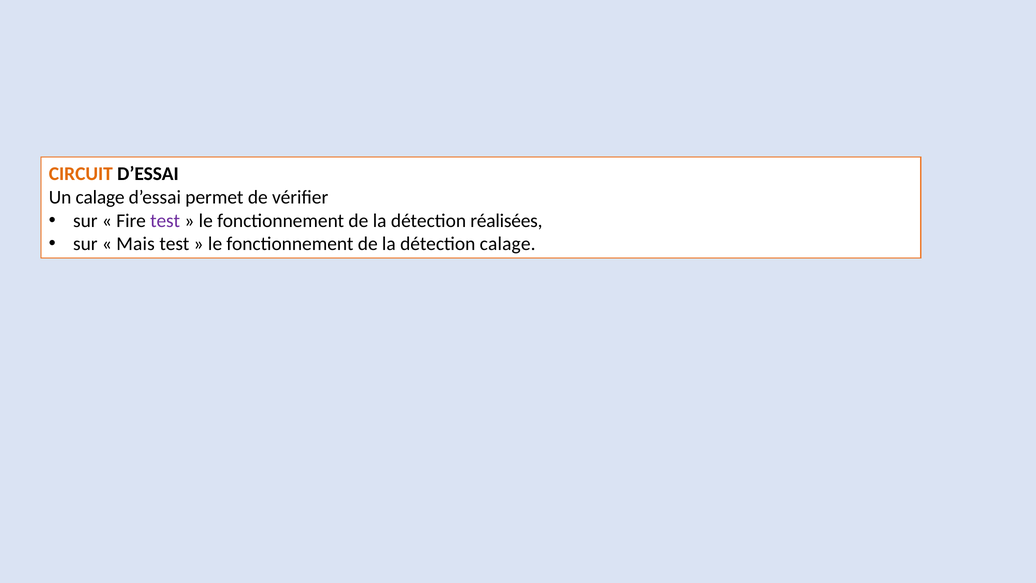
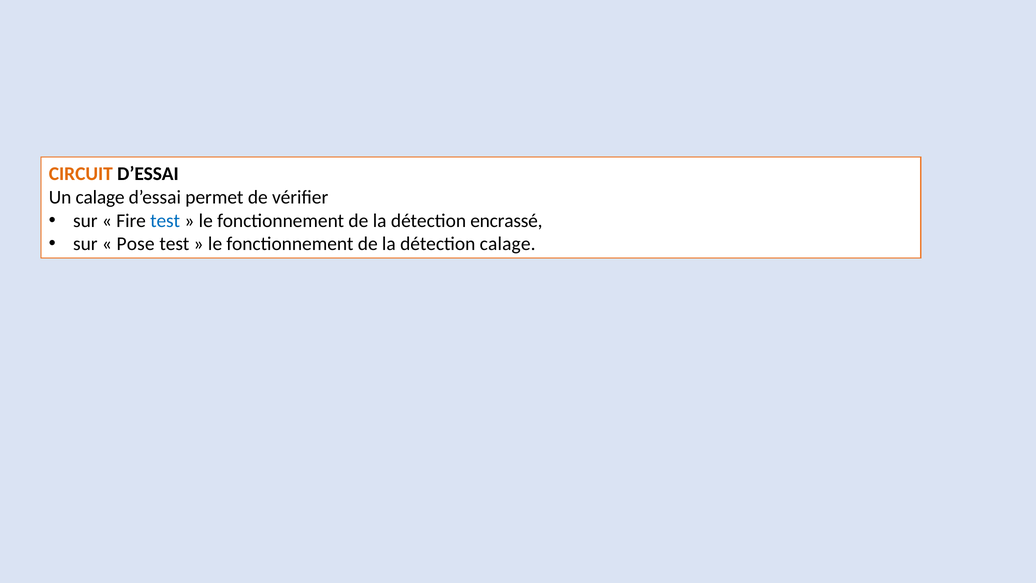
test colour: purple -> blue (165, 221)
réalisées: réalisées -> encrassé (506, 221)
Mais: Mais -> Pose (136, 244)
